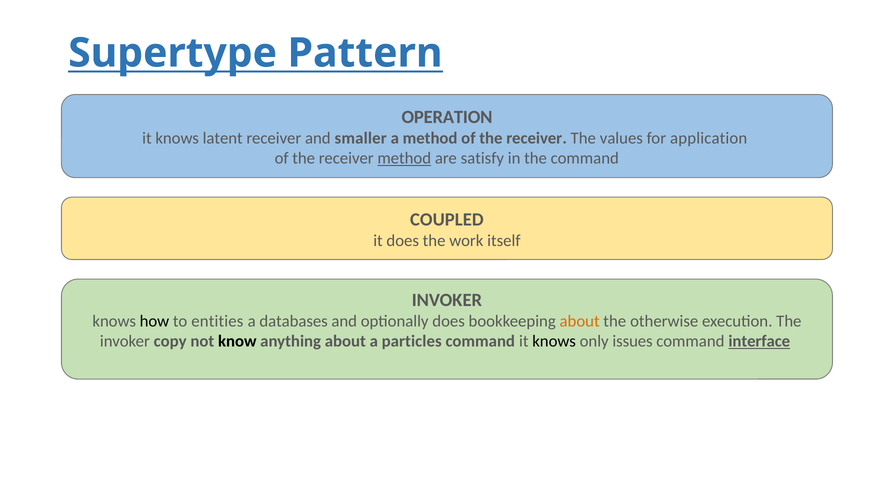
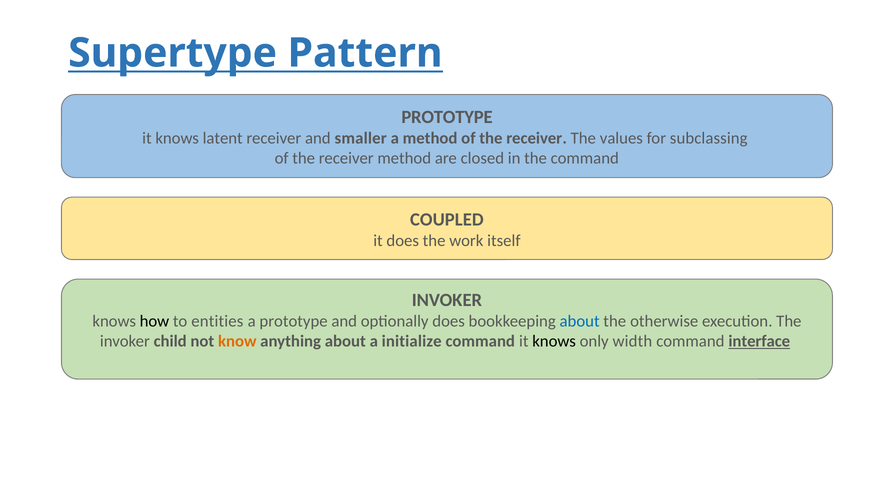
OPERATION: OPERATION -> PROTOTYPE (447, 117)
application: application -> subclassing (709, 138)
method underline: present -> none (404, 158)
satisfy: satisfy -> closed (482, 158)
a databases: databases -> prototype (294, 321)
about colour: orange -> blue (580, 321)
copy: copy -> child (170, 341)
know colour: black -> orange (237, 341)
particles: particles -> initialize (412, 341)
issues: issues -> width (632, 341)
